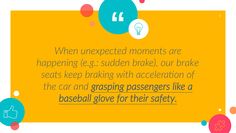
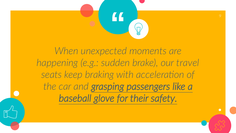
our brake: brake -> travel (188, 63)
